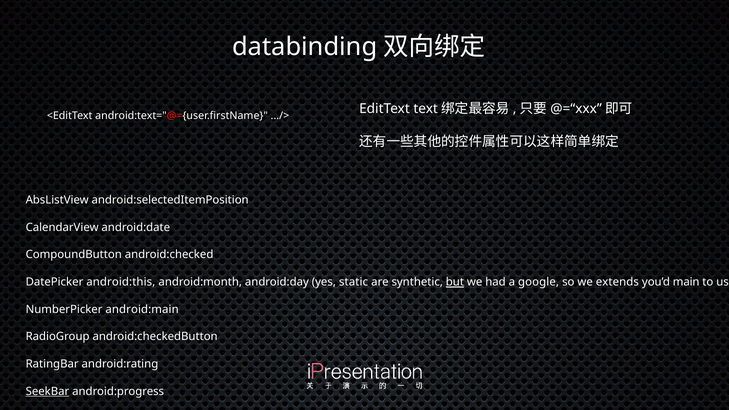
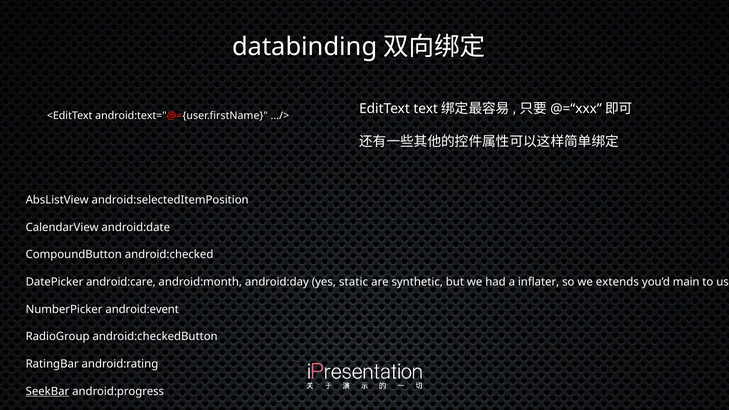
android:this: android:this -> android:care (121, 282)
but underline: present -> none (455, 282)
google: google -> inflater (539, 282)
android:main: android:main -> android:event (142, 309)
